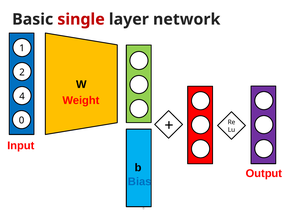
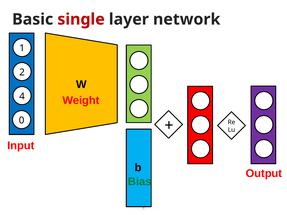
Bias colour: blue -> green (140, 182)
